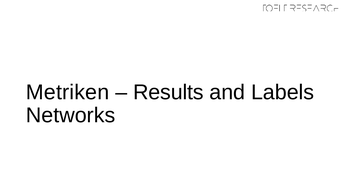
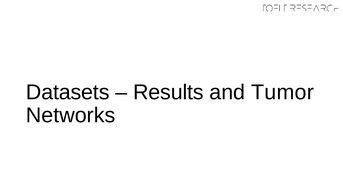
Metriken: Metriken -> Datasets (68, 92)
Labels: Labels -> Tumor (283, 92)
